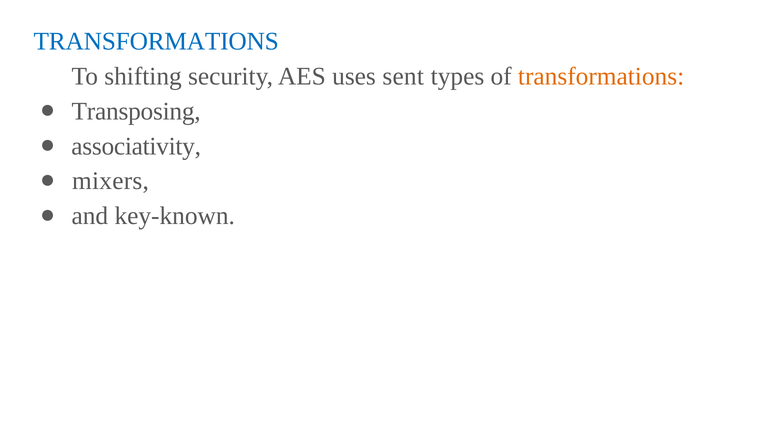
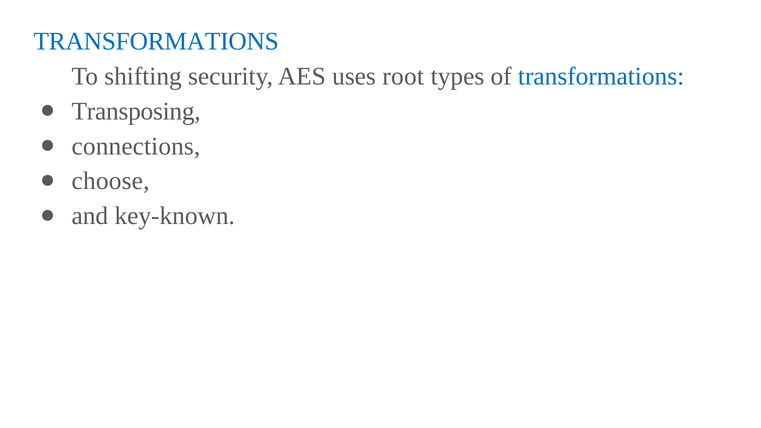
sent: sent -> root (403, 76)
transformations colour: orange -> blue (601, 76)
associativity: associativity -> connections (136, 146)
mixers: mixers -> choose (111, 181)
